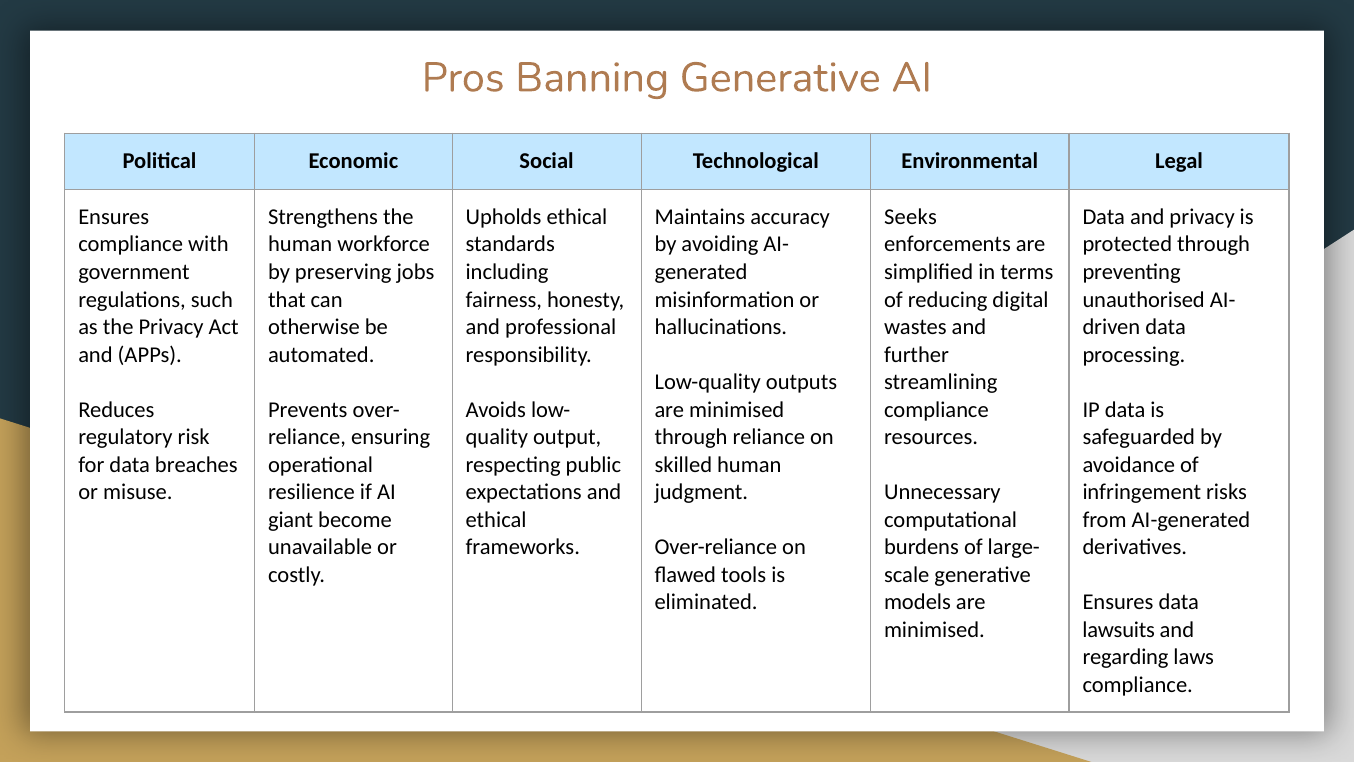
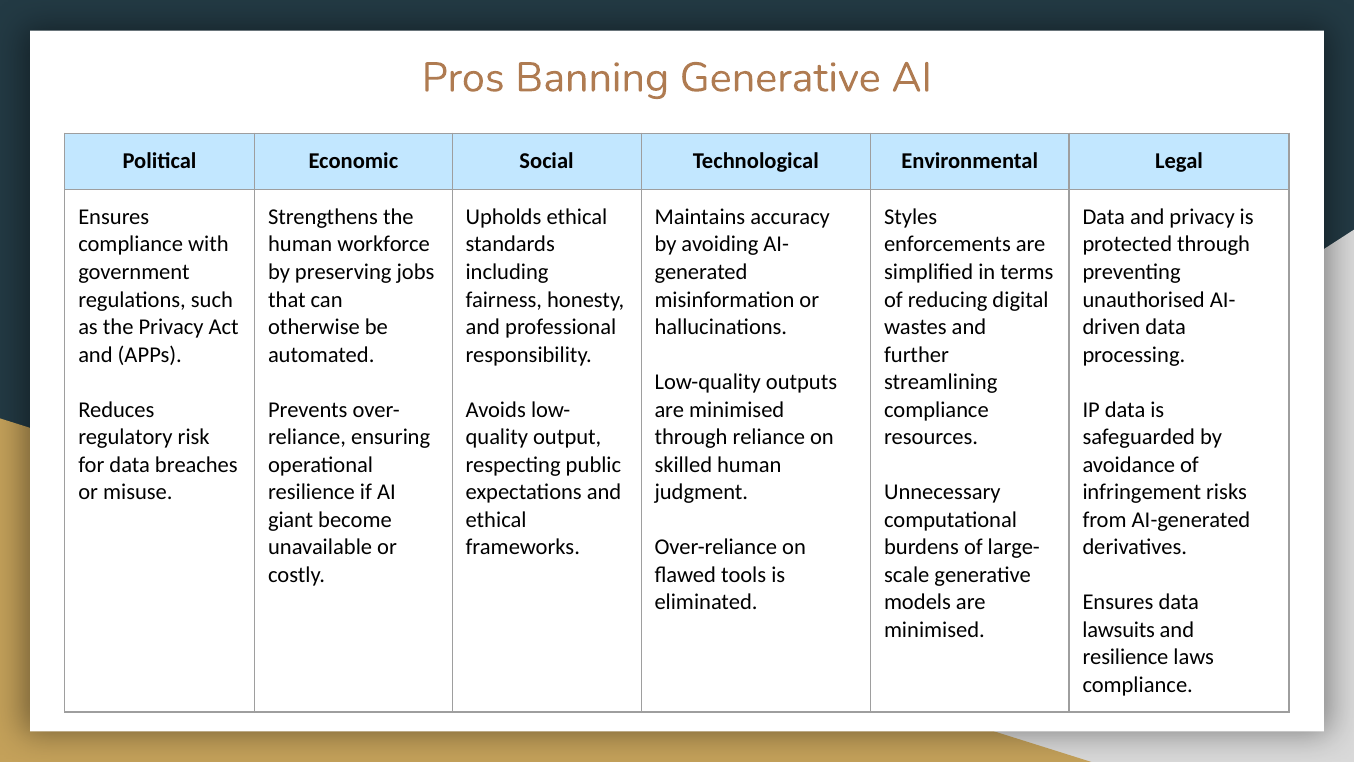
Seeks: Seeks -> Styles (911, 217)
regarding: regarding -> resilience (1125, 657)
